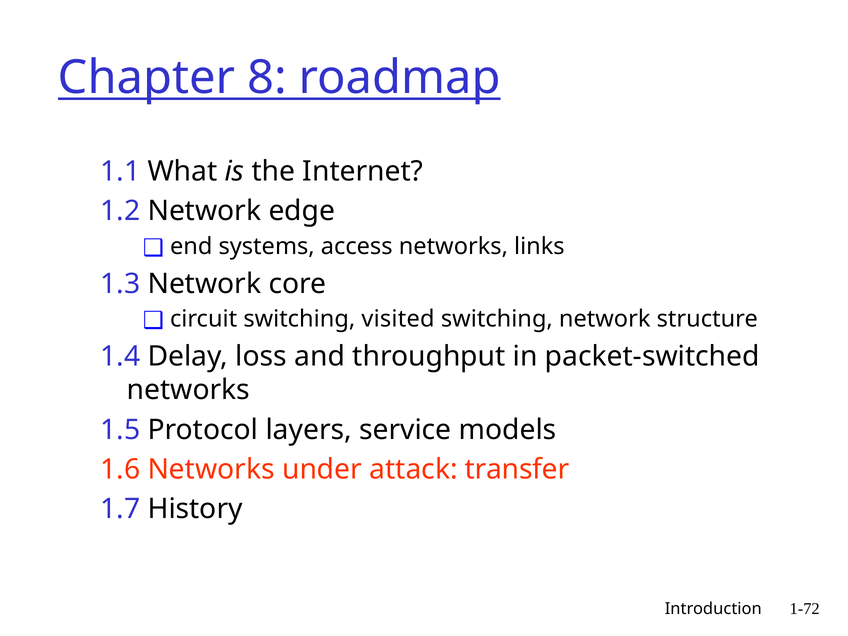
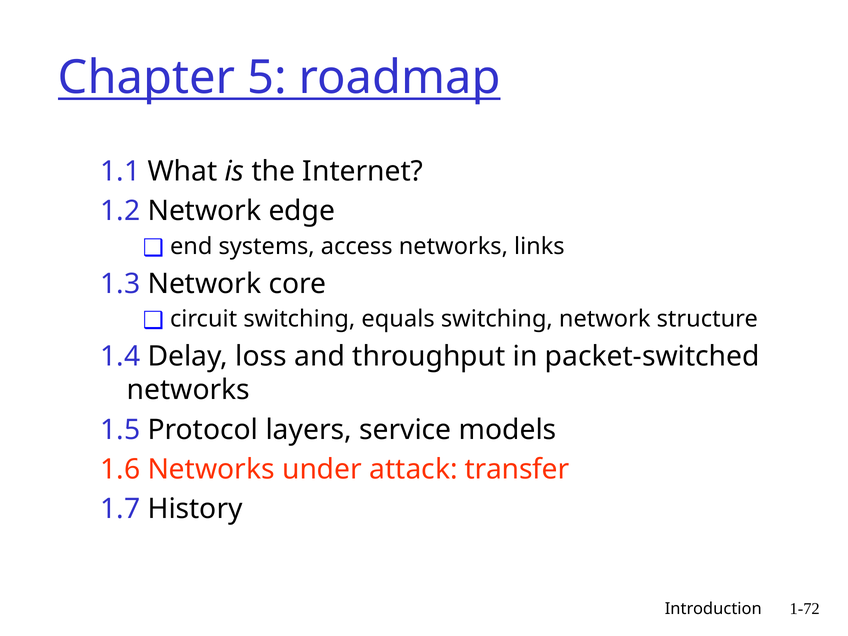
8: 8 -> 5 (267, 77)
visited: visited -> equals (398, 319)
